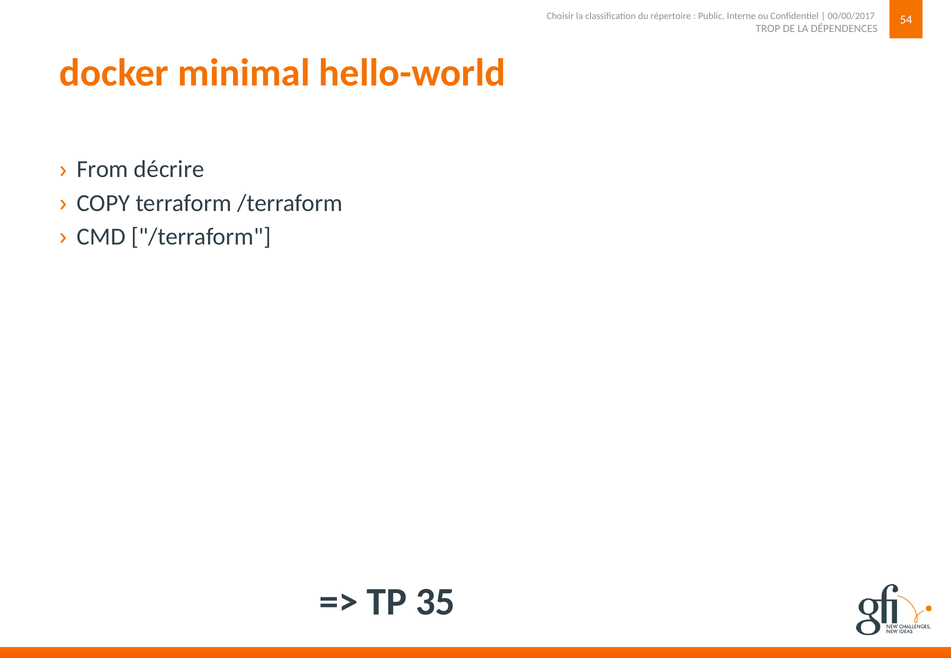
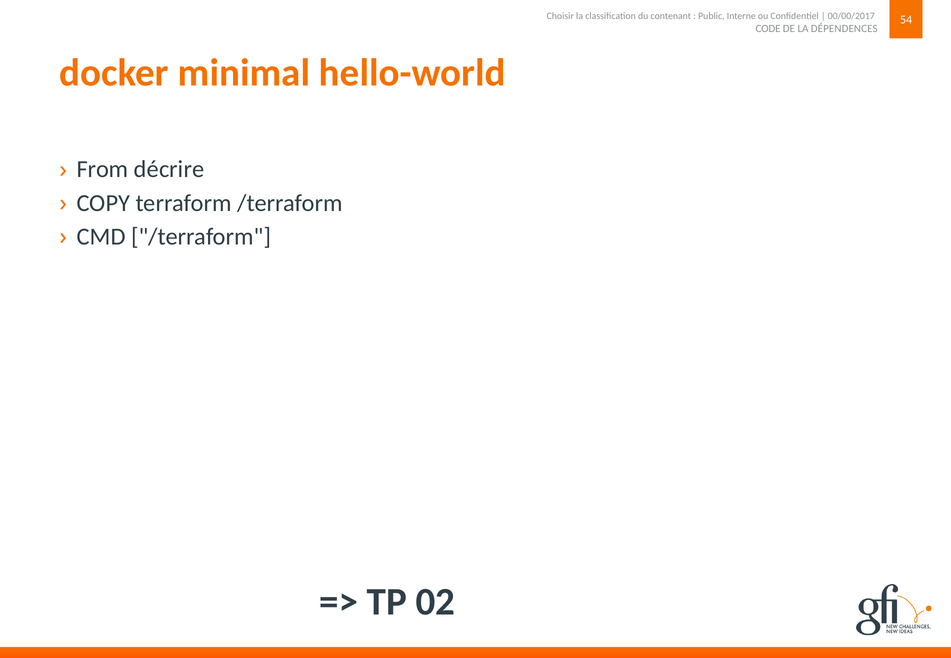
répertoire: répertoire -> contenant (671, 16)
TROP: TROP -> CODE (768, 28)
35: 35 -> 02 (435, 602)
